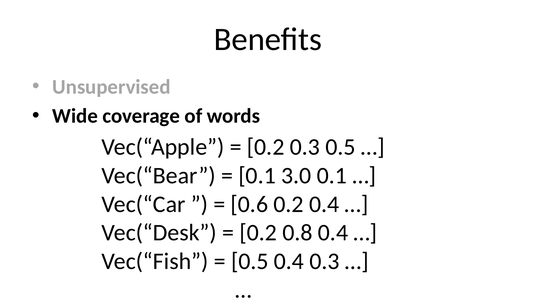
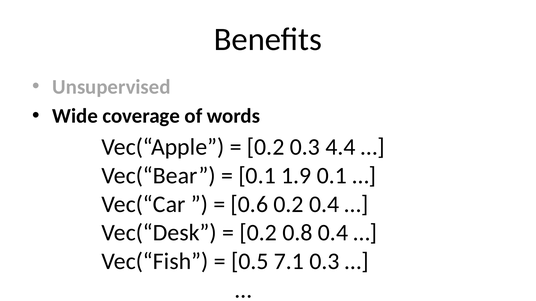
0.3 0.5: 0.5 -> 4.4 (340, 147)
3.0: 3.0 -> 1.9 (296, 176)
0.5 0.4: 0.4 -> 7.1 (289, 262)
